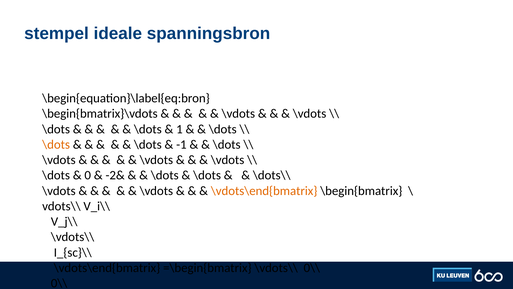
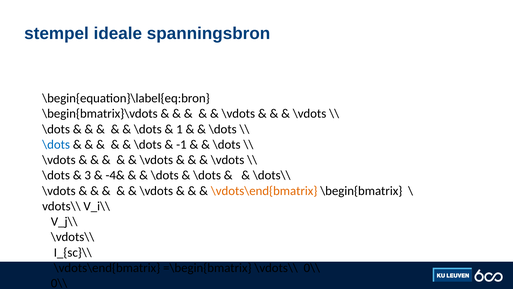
\dots colour: orange -> blue (56, 144)
0: 0 -> 3 (88, 175)
-2&: -2& -> -4& (115, 175)
